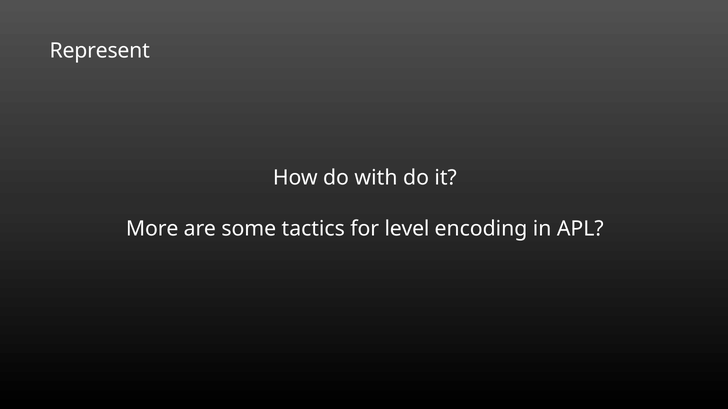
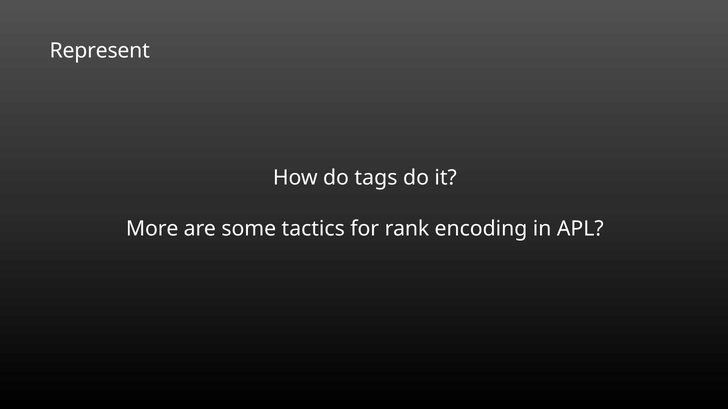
with: with -> tags (376, 178)
level: level -> rank (407, 229)
